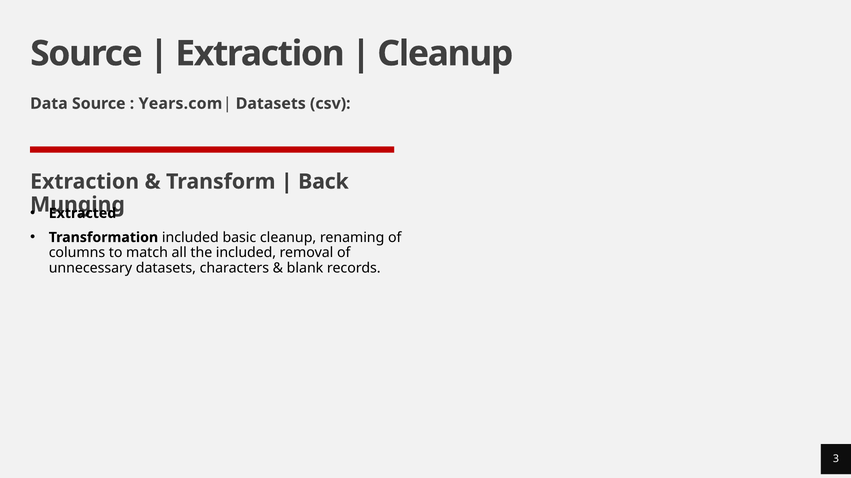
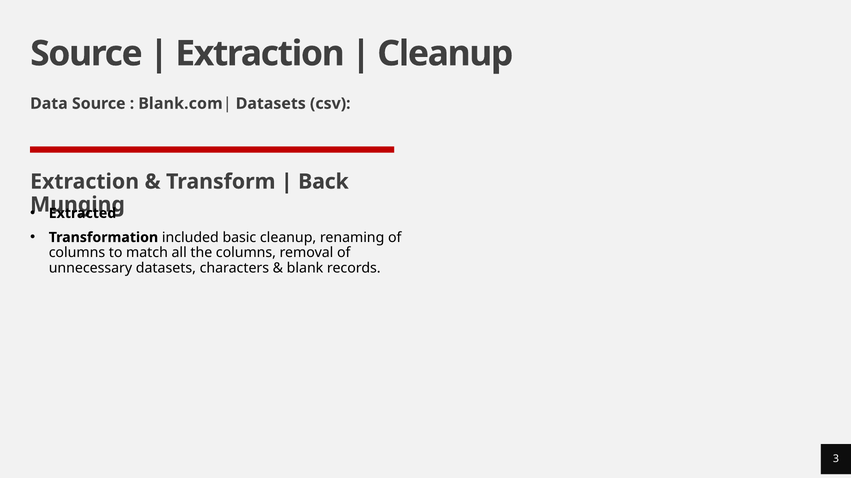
Years.com: Years.com -> Blank.com (180, 104)
the included: included -> columns (246, 253)
